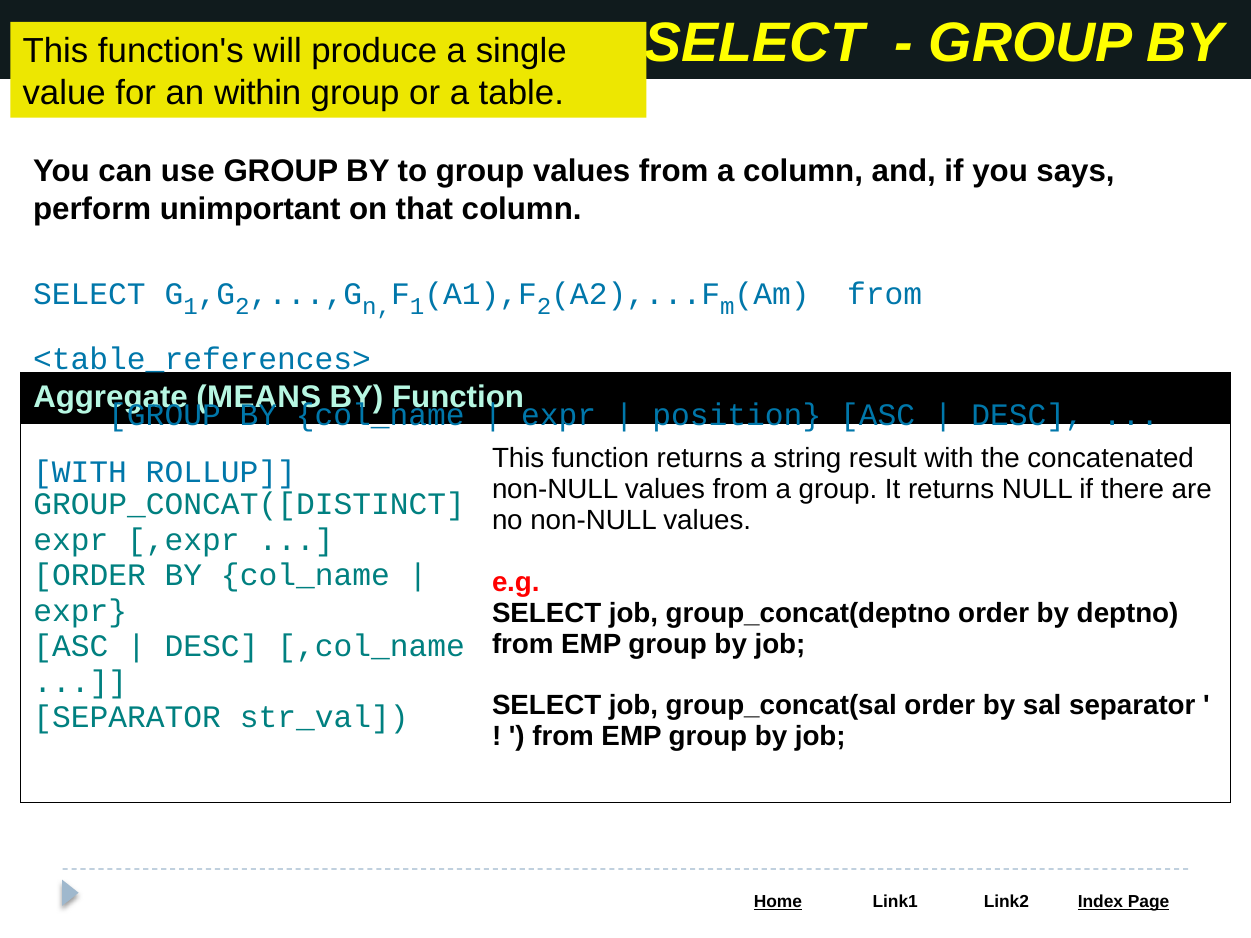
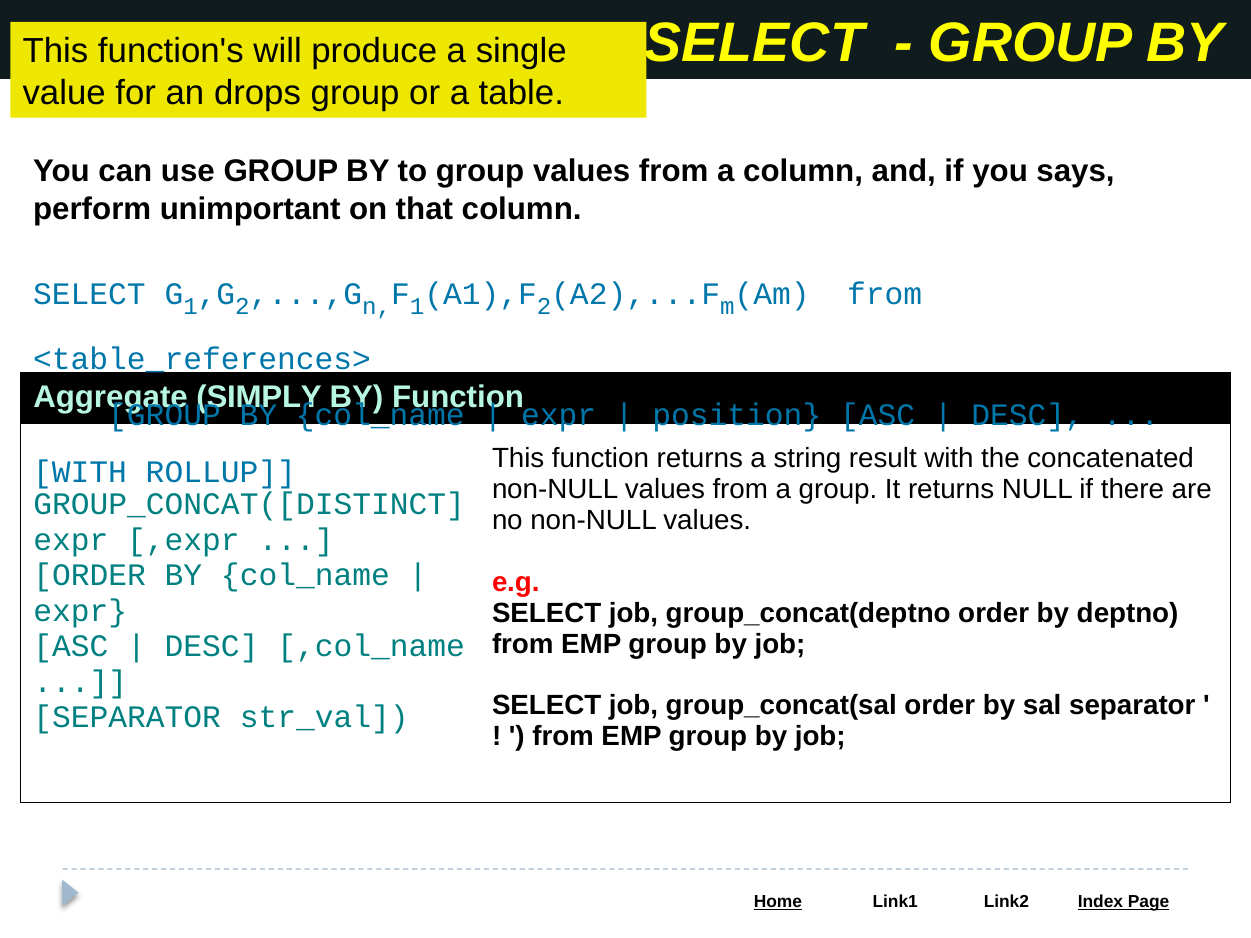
within: within -> drops (257, 93)
MEANS: MEANS -> SIMPLY (259, 397)
